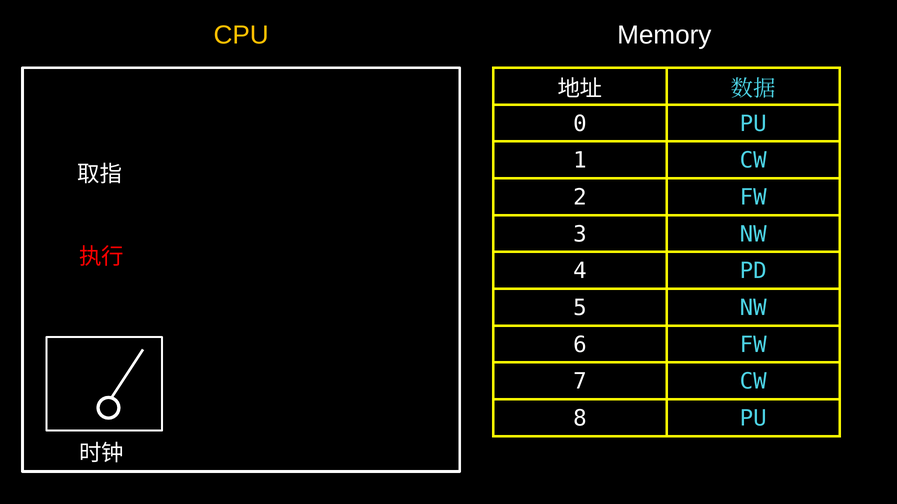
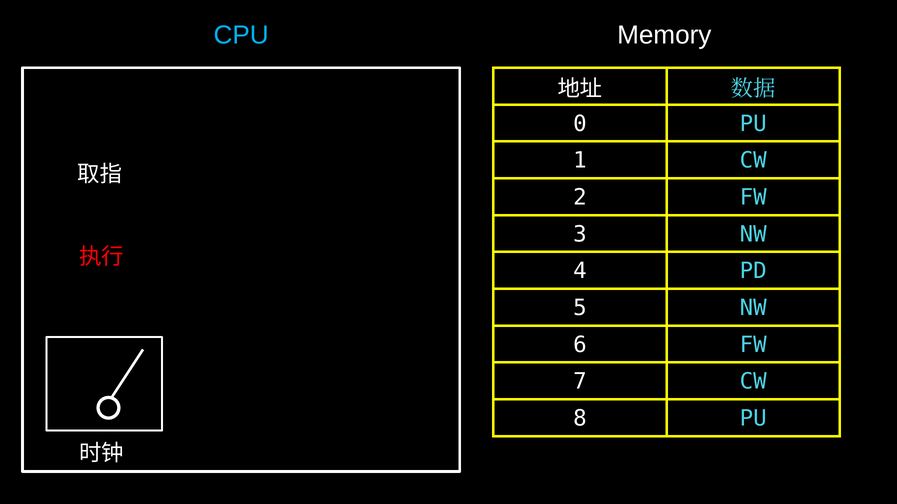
CPU colour: yellow -> light blue (241, 35)
